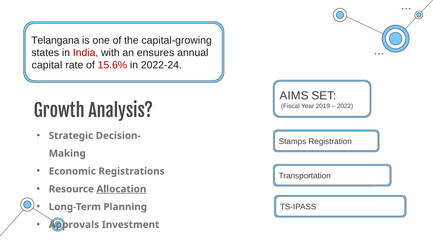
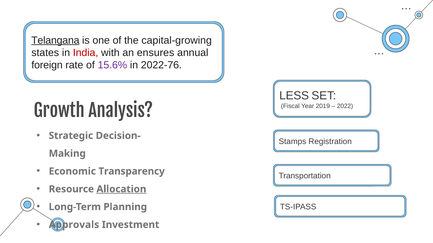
Telangana underline: none -> present (55, 40)
capital: capital -> foreign (47, 65)
15.6% colour: red -> purple (112, 65)
2022-24: 2022-24 -> 2022-76 (161, 65)
AIMS: AIMS -> LESS (294, 96)
Registrations: Registrations -> Transparency (132, 172)
